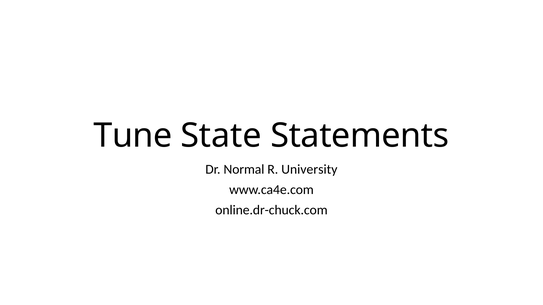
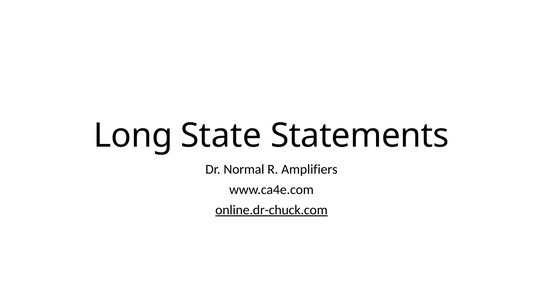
Tune: Tune -> Long (133, 136)
University: University -> Amplifiers (309, 170)
online.dr-chuck.com underline: none -> present (271, 210)
